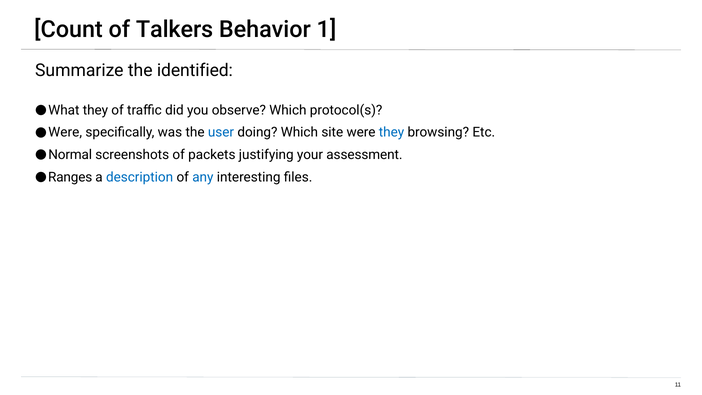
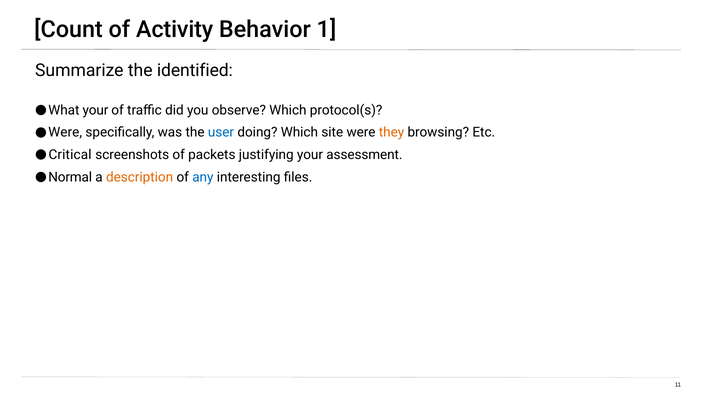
Talkers: Talkers -> Activity (175, 30)
What they: they -> your (95, 110)
they colour: blue -> orange (392, 132)
Normal: Normal -> Critical (70, 155)
Ranges: Ranges -> Normal (70, 177)
description colour: blue -> orange (140, 177)
